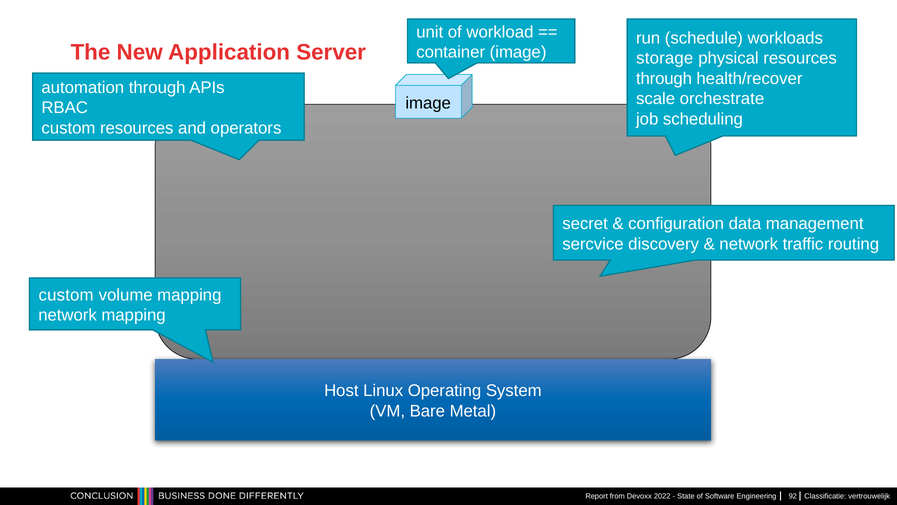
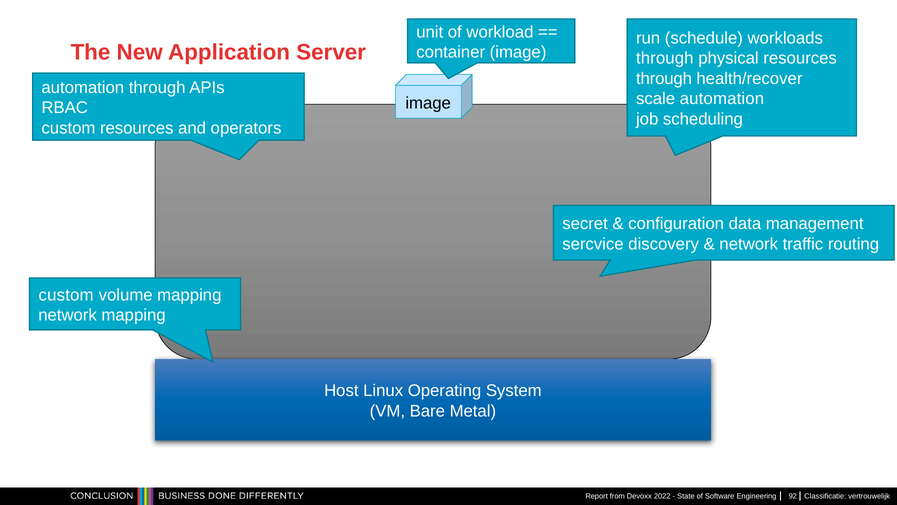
storage: storage -> through (665, 58)
scale orchestrate: orchestrate -> automation (722, 99)
